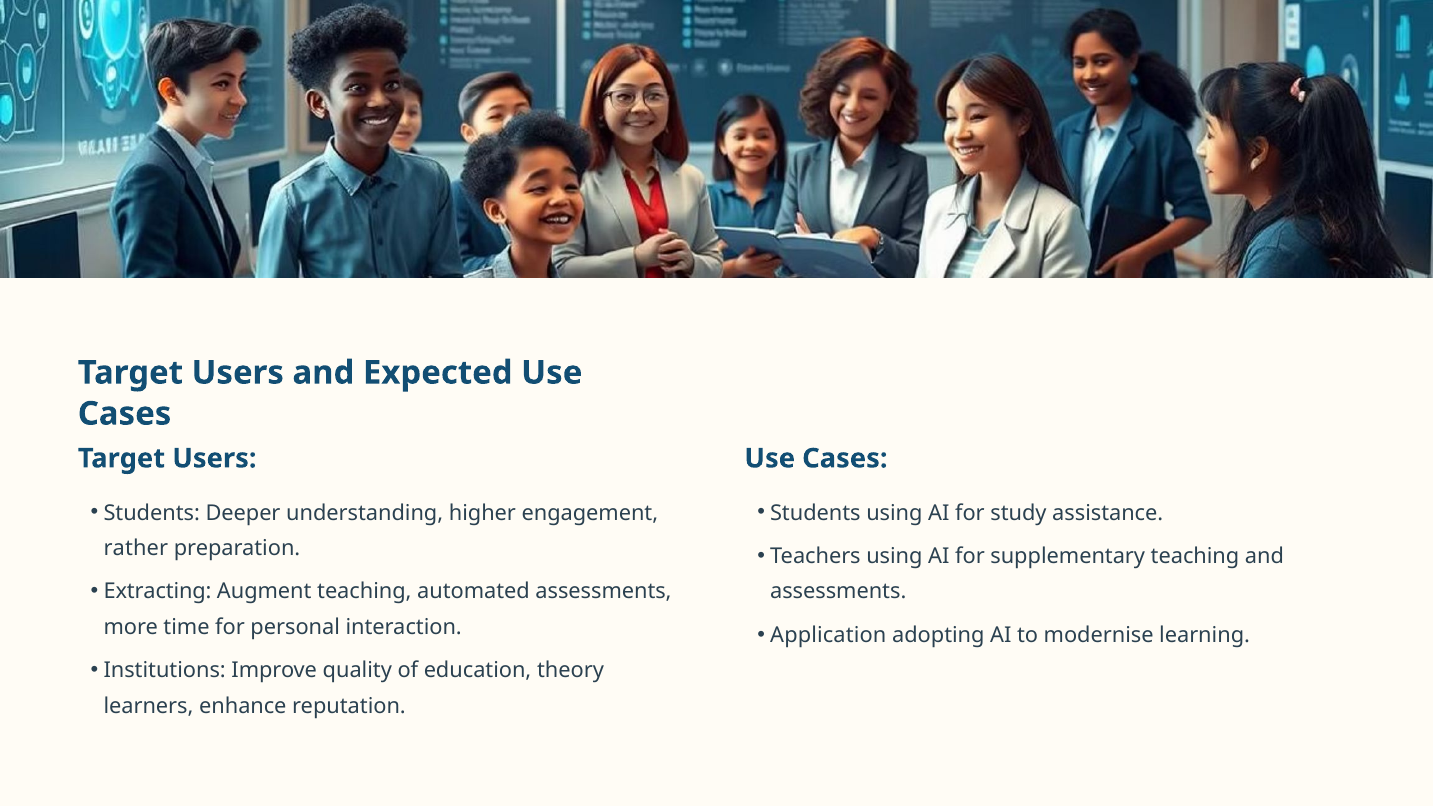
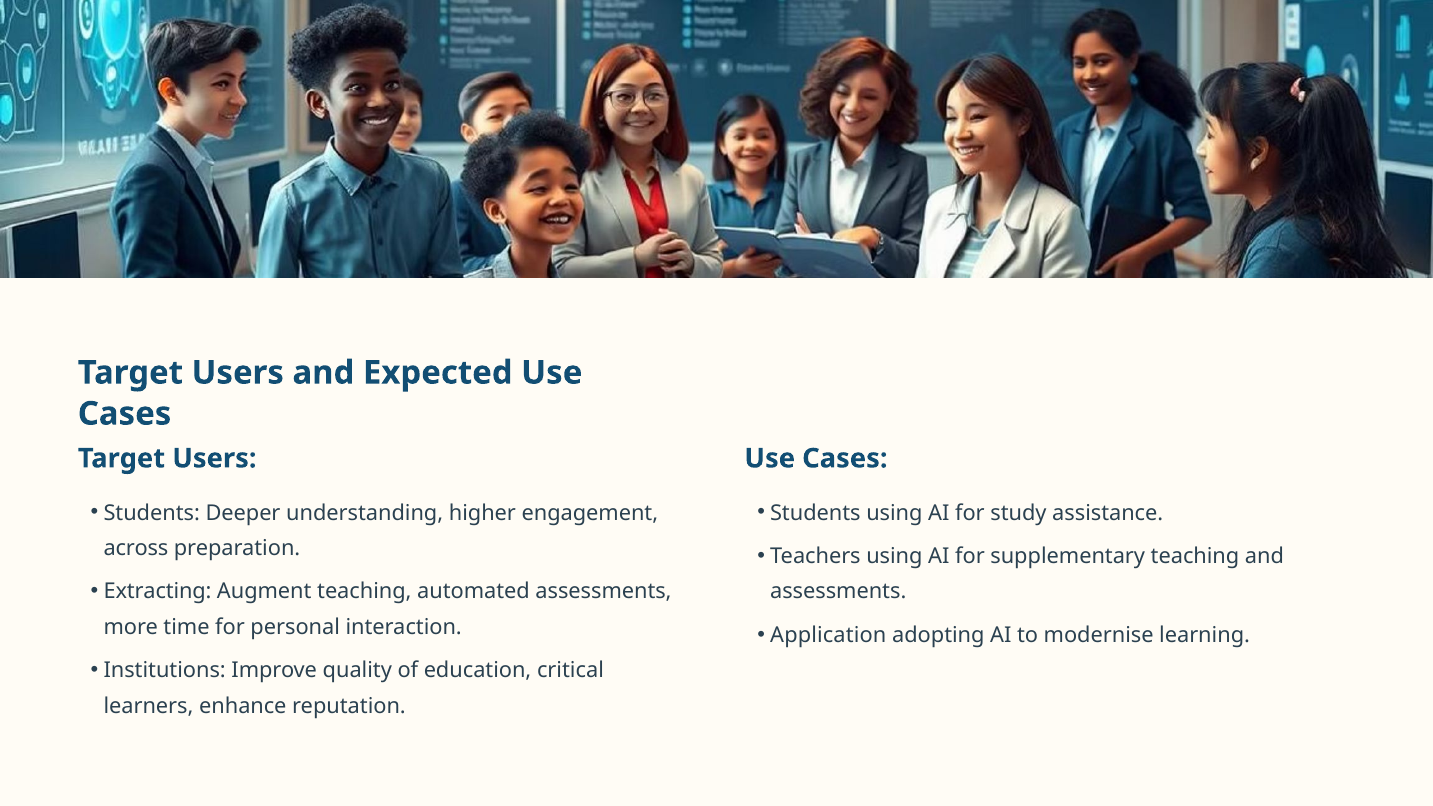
rather: rather -> across (136, 548)
theory: theory -> critical (570, 671)
